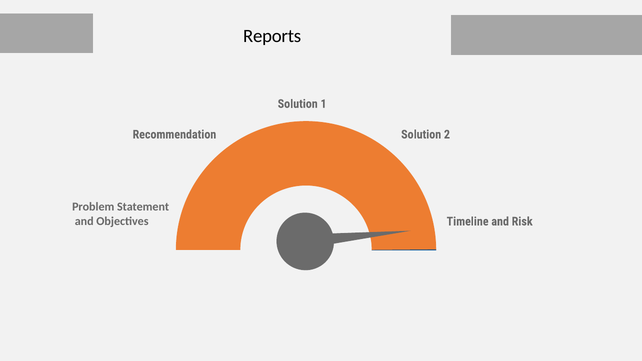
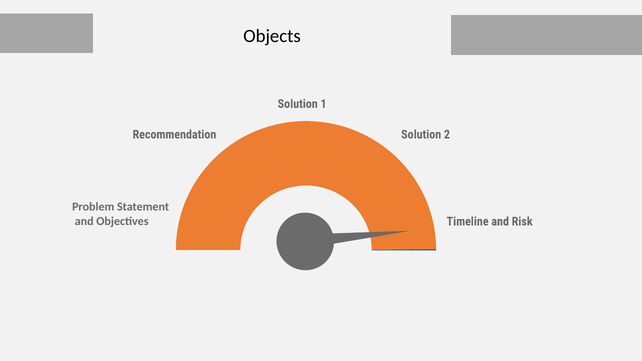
Reports: Reports -> Objects (272, 36)
